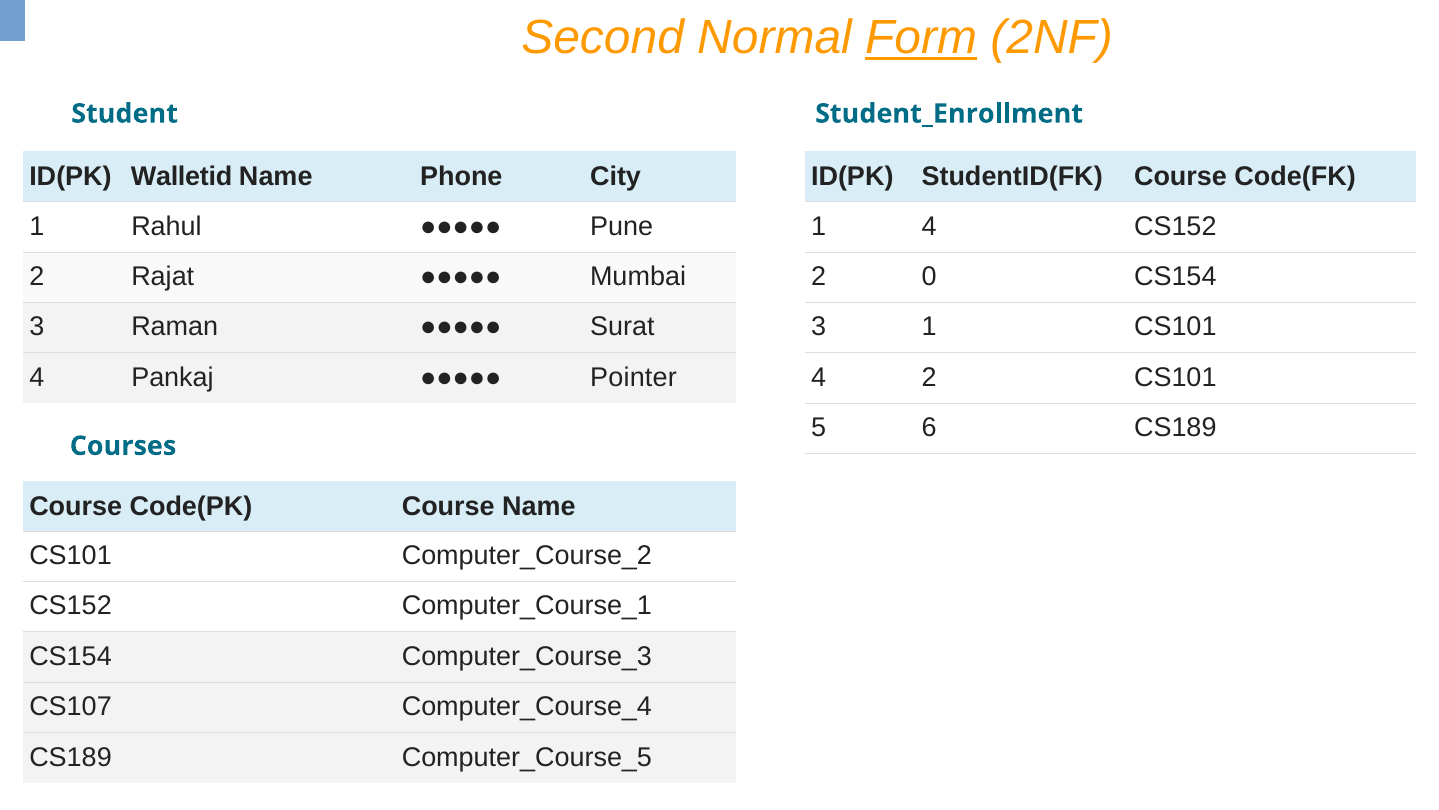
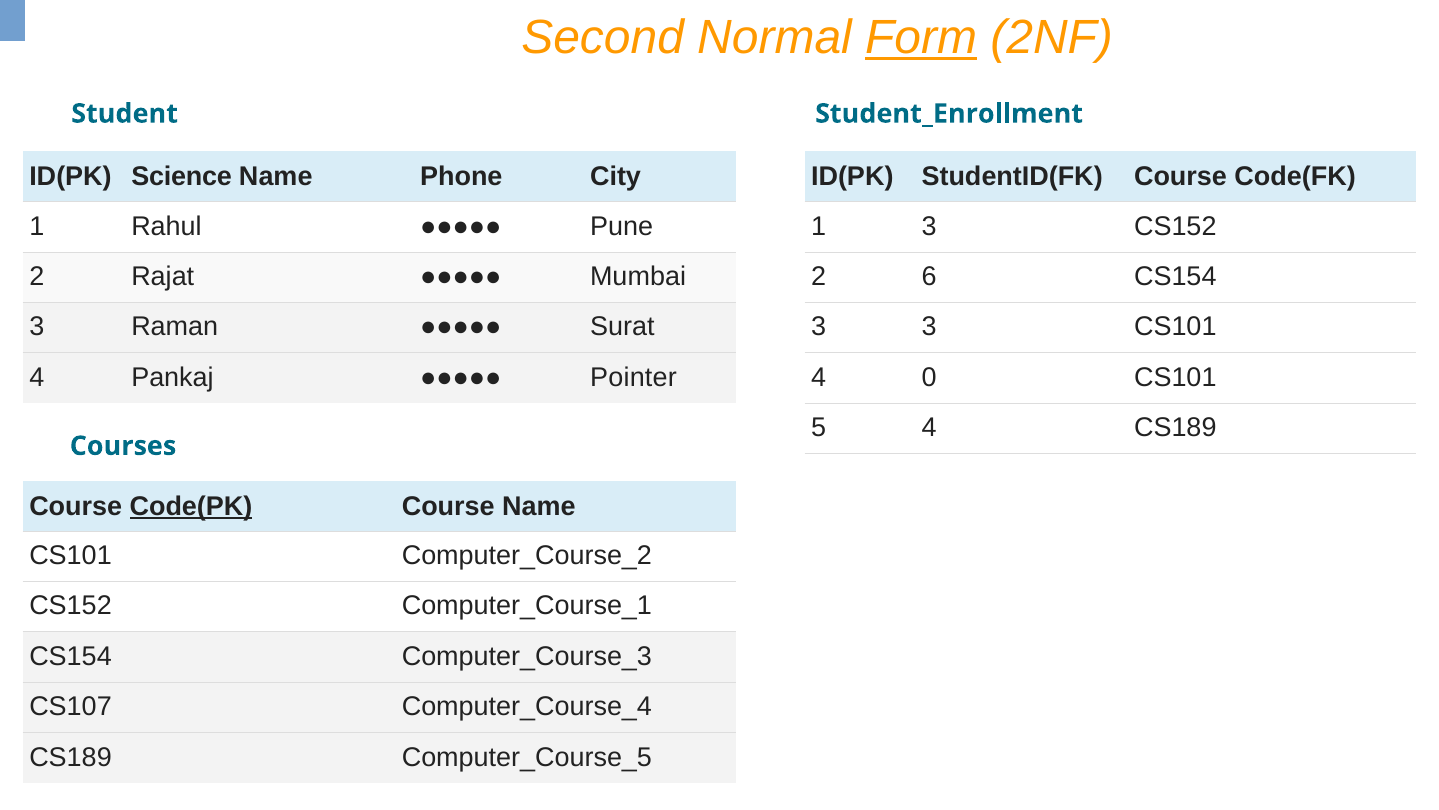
Walletid: Walletid -> Science (182, 177)
1 4: 4 -> 3 (929, 226)
0: 0 -> 6 (929, 276)
3 1: 1 -> 3 (929, 327)
4 2: 2 -> 0 (929, 377)
5 6: 6 -> 4 (929, 427)
Code(PK underline: none -> present (191, 506)
